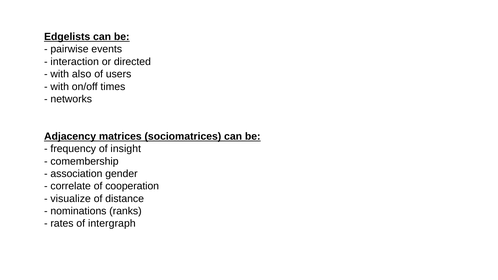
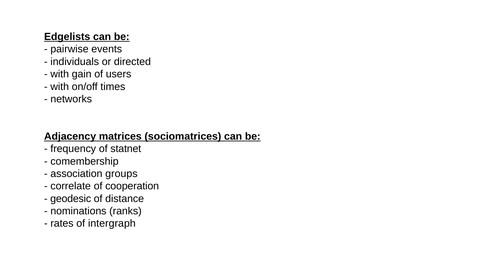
interaction: interaction -> individuals (75, 62)
also: also -> gain (82, 74)
insight: insight -> statnet (126, 149)
gender: gender -> groups (121, 174)
visualize: visualize -> geodesic (71, 199)
